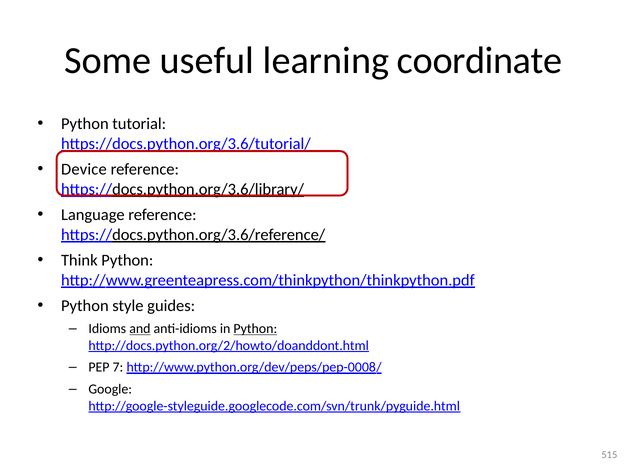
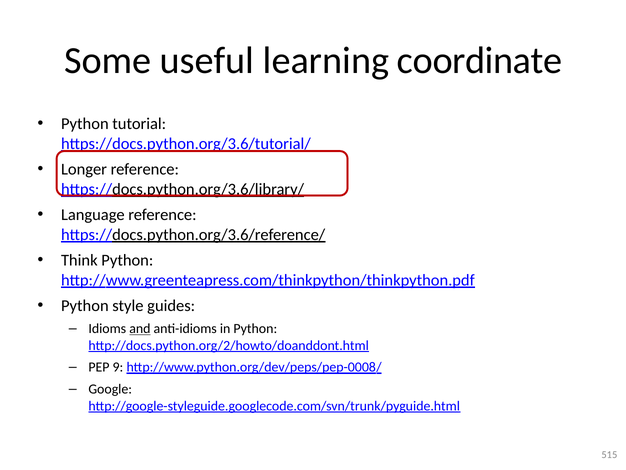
Device: Device -> Longer (84, 169)
Python underline: present -> none (255, 328)
7: 7 -> 9 (118, 367)
